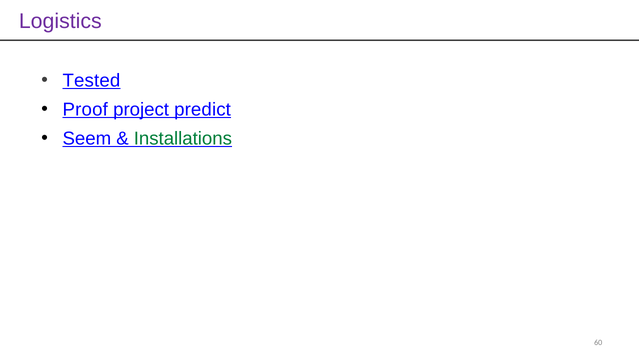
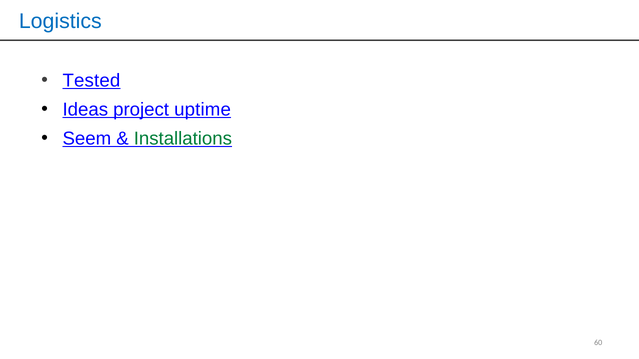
Logistics colour: purple -> blue (60, 21)
Proof: Proof -> Ideas (85, 110)
predict: predict -> uptime (203, 110)
